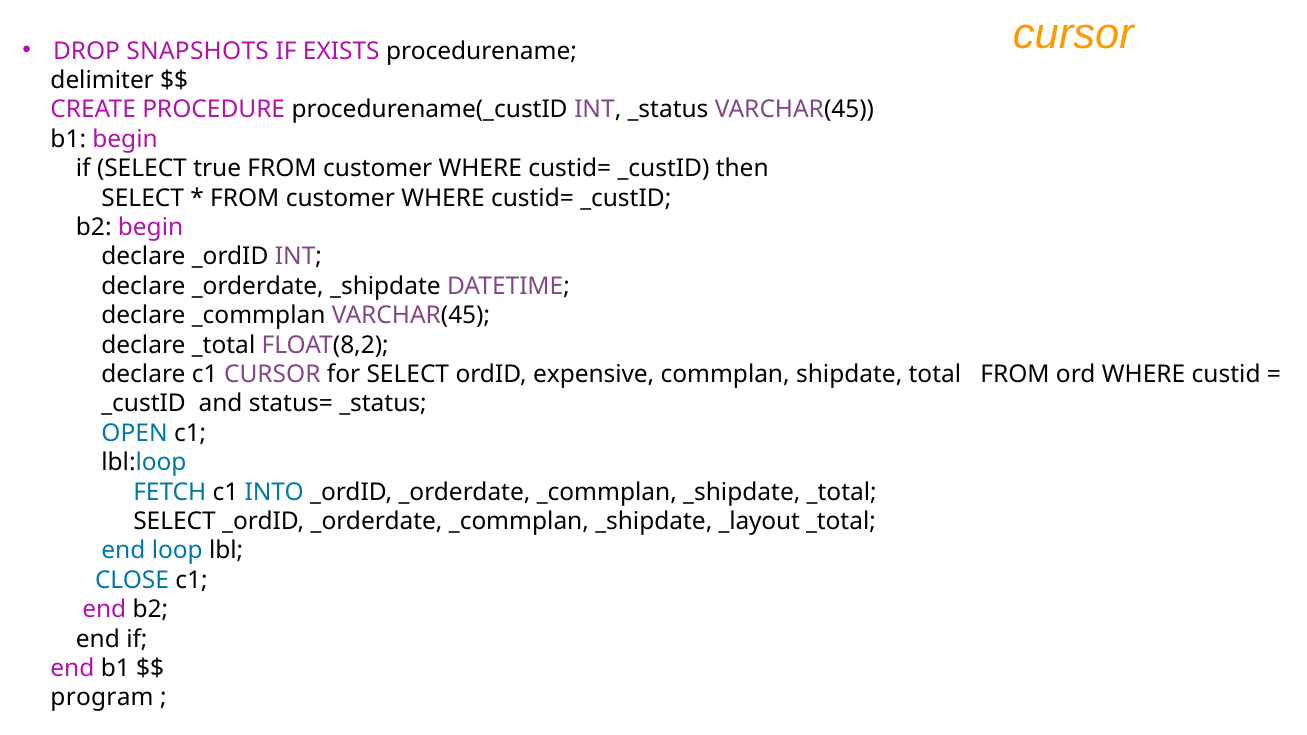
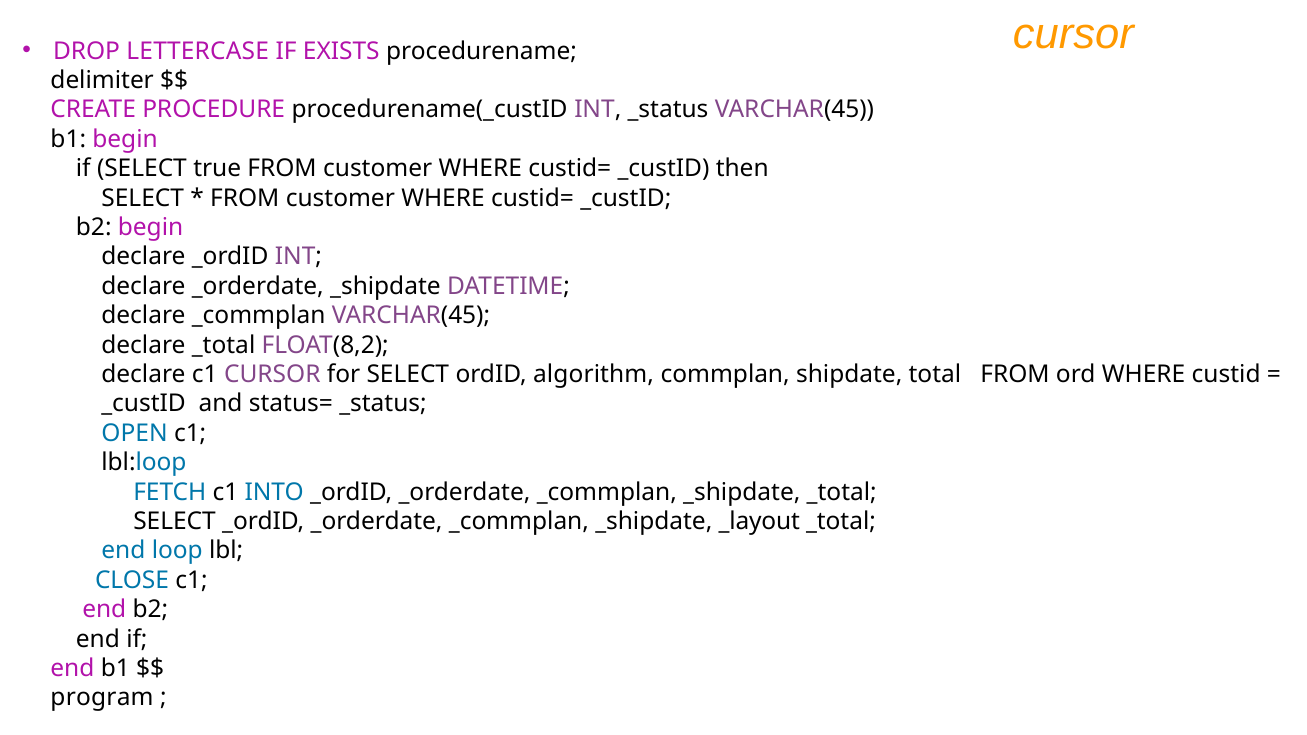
SNAPSHOTS: SNAPSHOTS -> LETTERCASE (198, 51)
expensive: expensive -> algorithm (594, 374)
